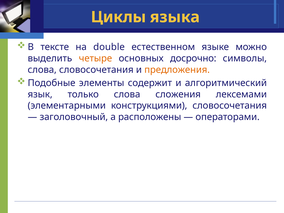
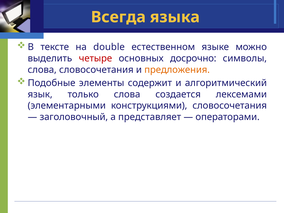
Циклы: Циклы -> Всегда (118, 17)
четыре colour: orange -> red (95, 58)
сложения: сложения -> создается (178, 94)
расположены: расположены -> представляет (150, 117)
